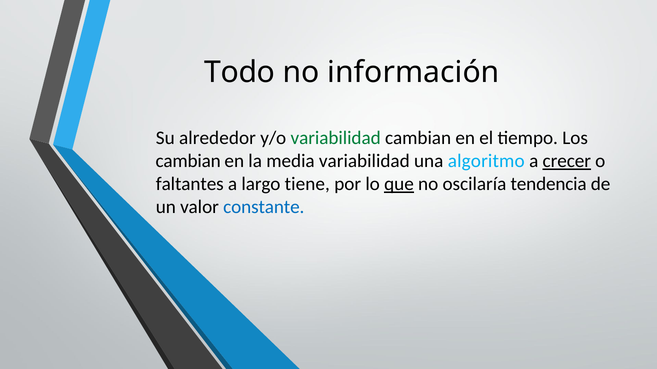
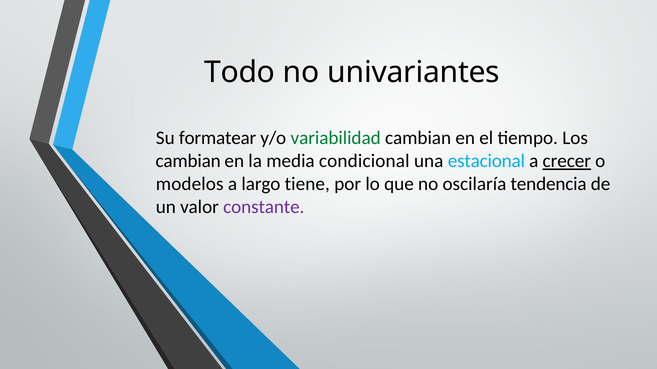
información: información -> univariantes (414, 72)
alrededor: alrededor -> formatear (218, 138)
media variabilidad: variabilidad -> condicional (364, 161)
algoritmo: algoritmo -> estacional (486, 161)
faltantes: faltantes -> modelos (190, 184)
que underline: present -> none (399, 184)
constante colour: blue -> purple (264, 207)
